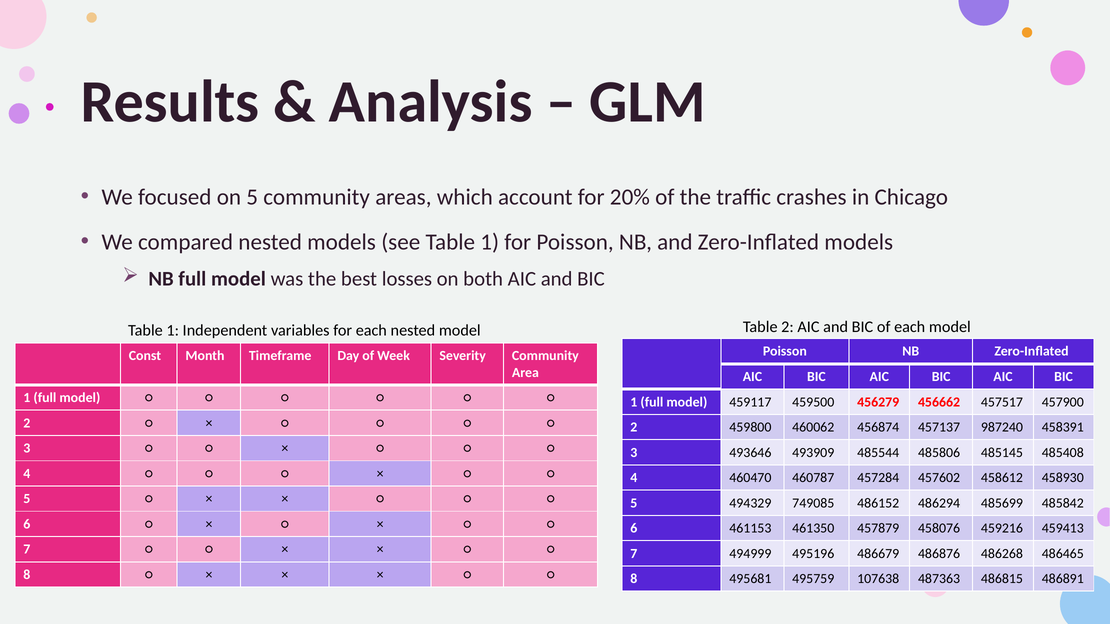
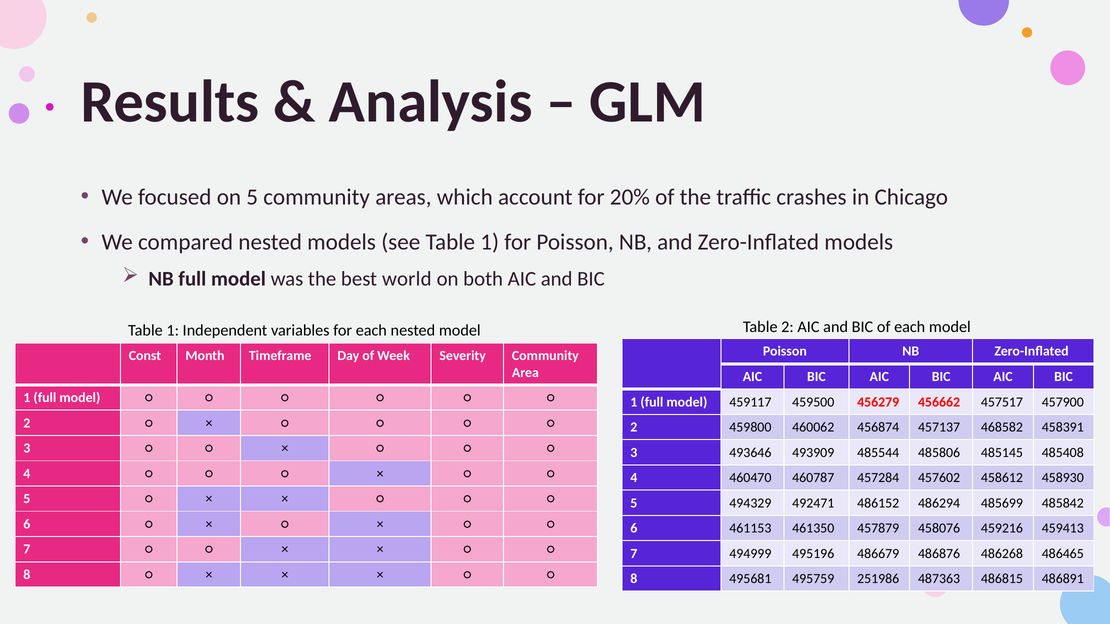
losses: losses -> world (407, 279)
987240: 987240 -> 468582 (1002, 427)
749085: 749085 -> 492471 (813, 503)
107638: 107638 -> 251986 (878, 579)
